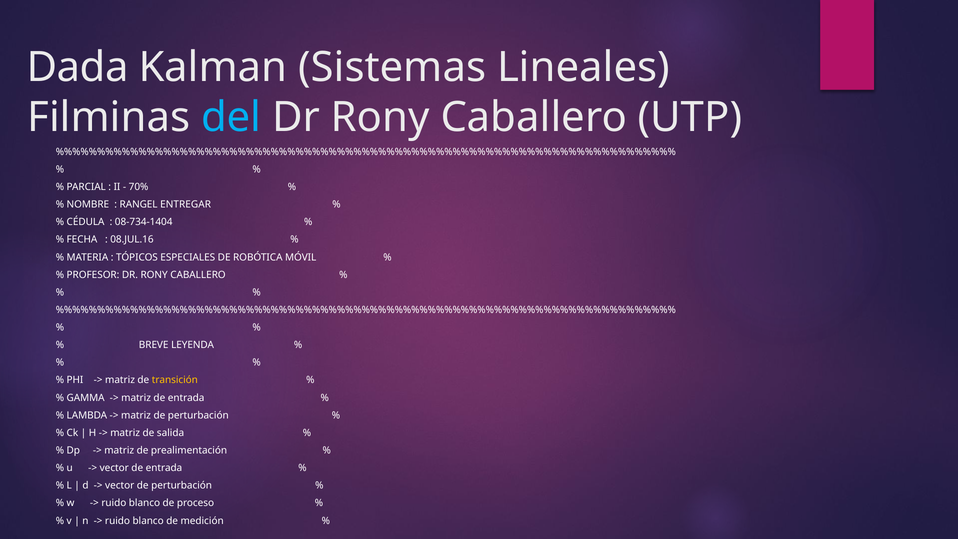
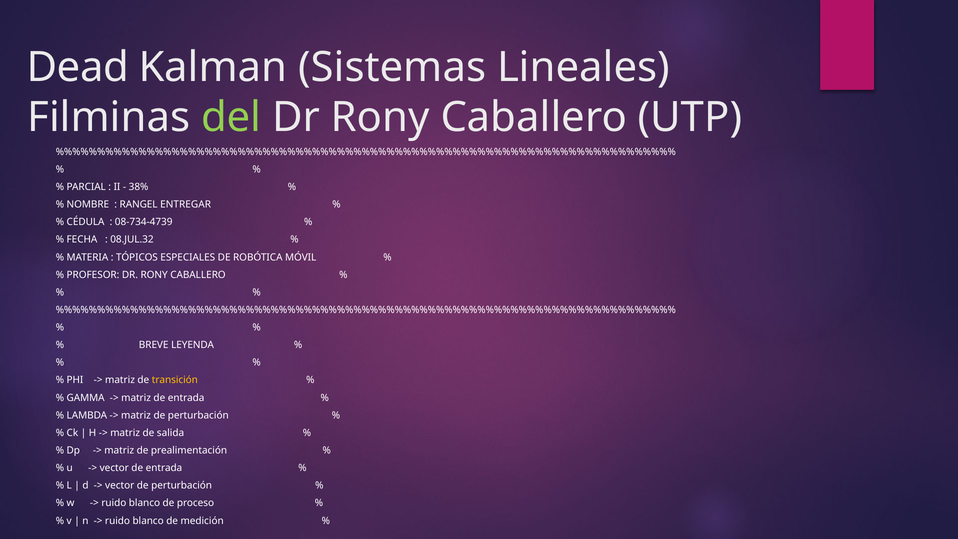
Dada: Dada -> Dead (78, 67)
del colour: light blue -> light green (231, 118)
70%: 70% -> 38% (139, 187)
08-734-1404: 08-734-1404 -> 08-734-4739 (144, 222)
08.JUL.16: 08.JUL.16 -> 08.JUL.32 (132, 240)
